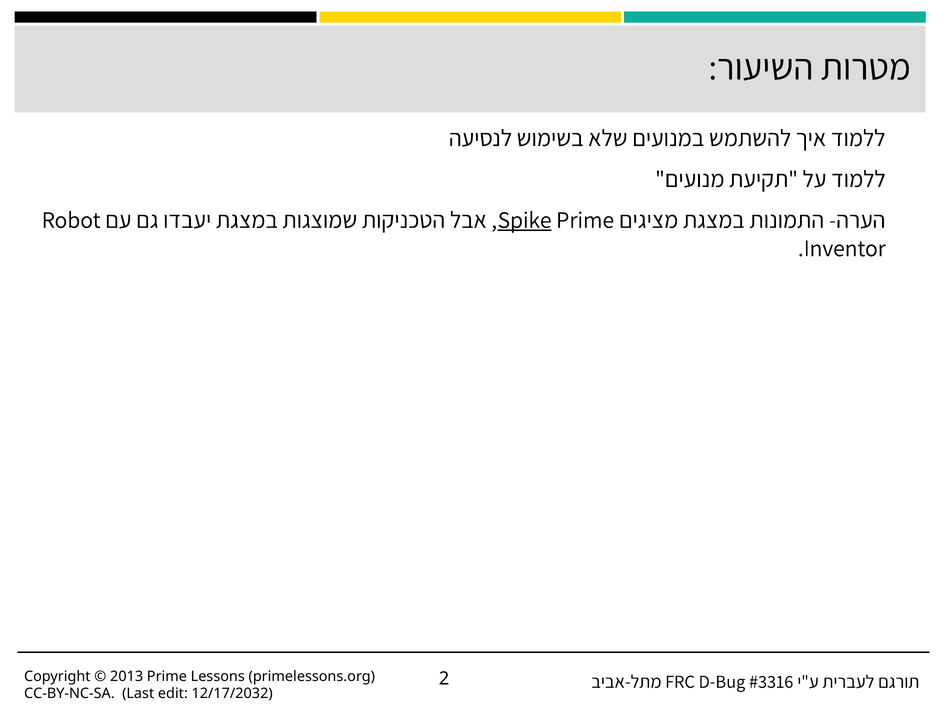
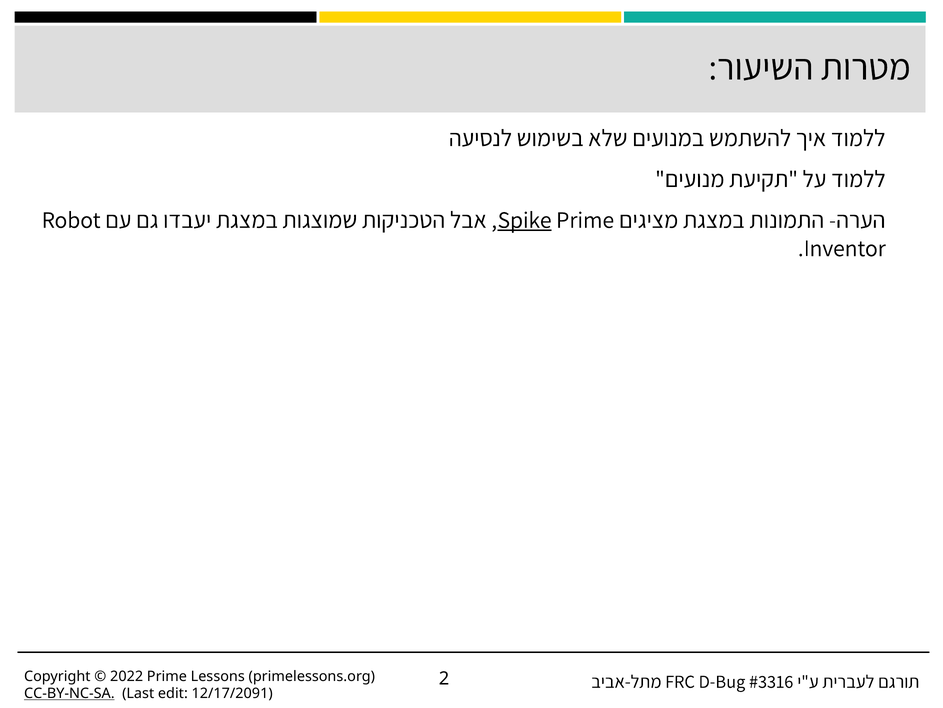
2013: 2013 -> 2022 (127, 676)
CC-BY-NC-SA underline: none -> present (69, 693)
12/17/2032: 12/17/2032 -> 12/17/2091 (232, 693)
